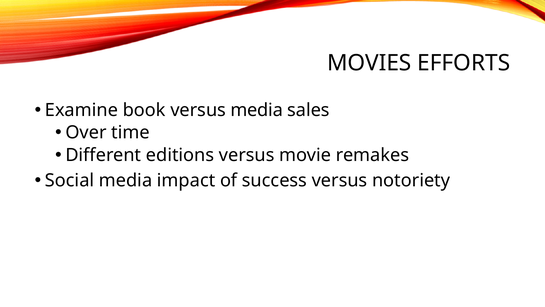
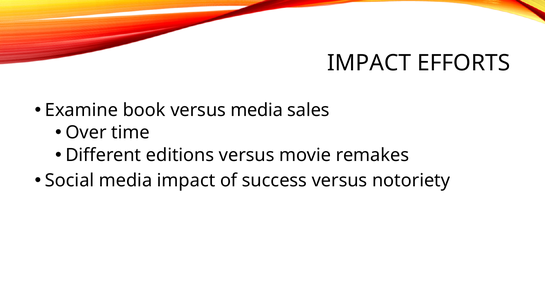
MOVIES: MOVIES -> IMPACT (369, 63)
